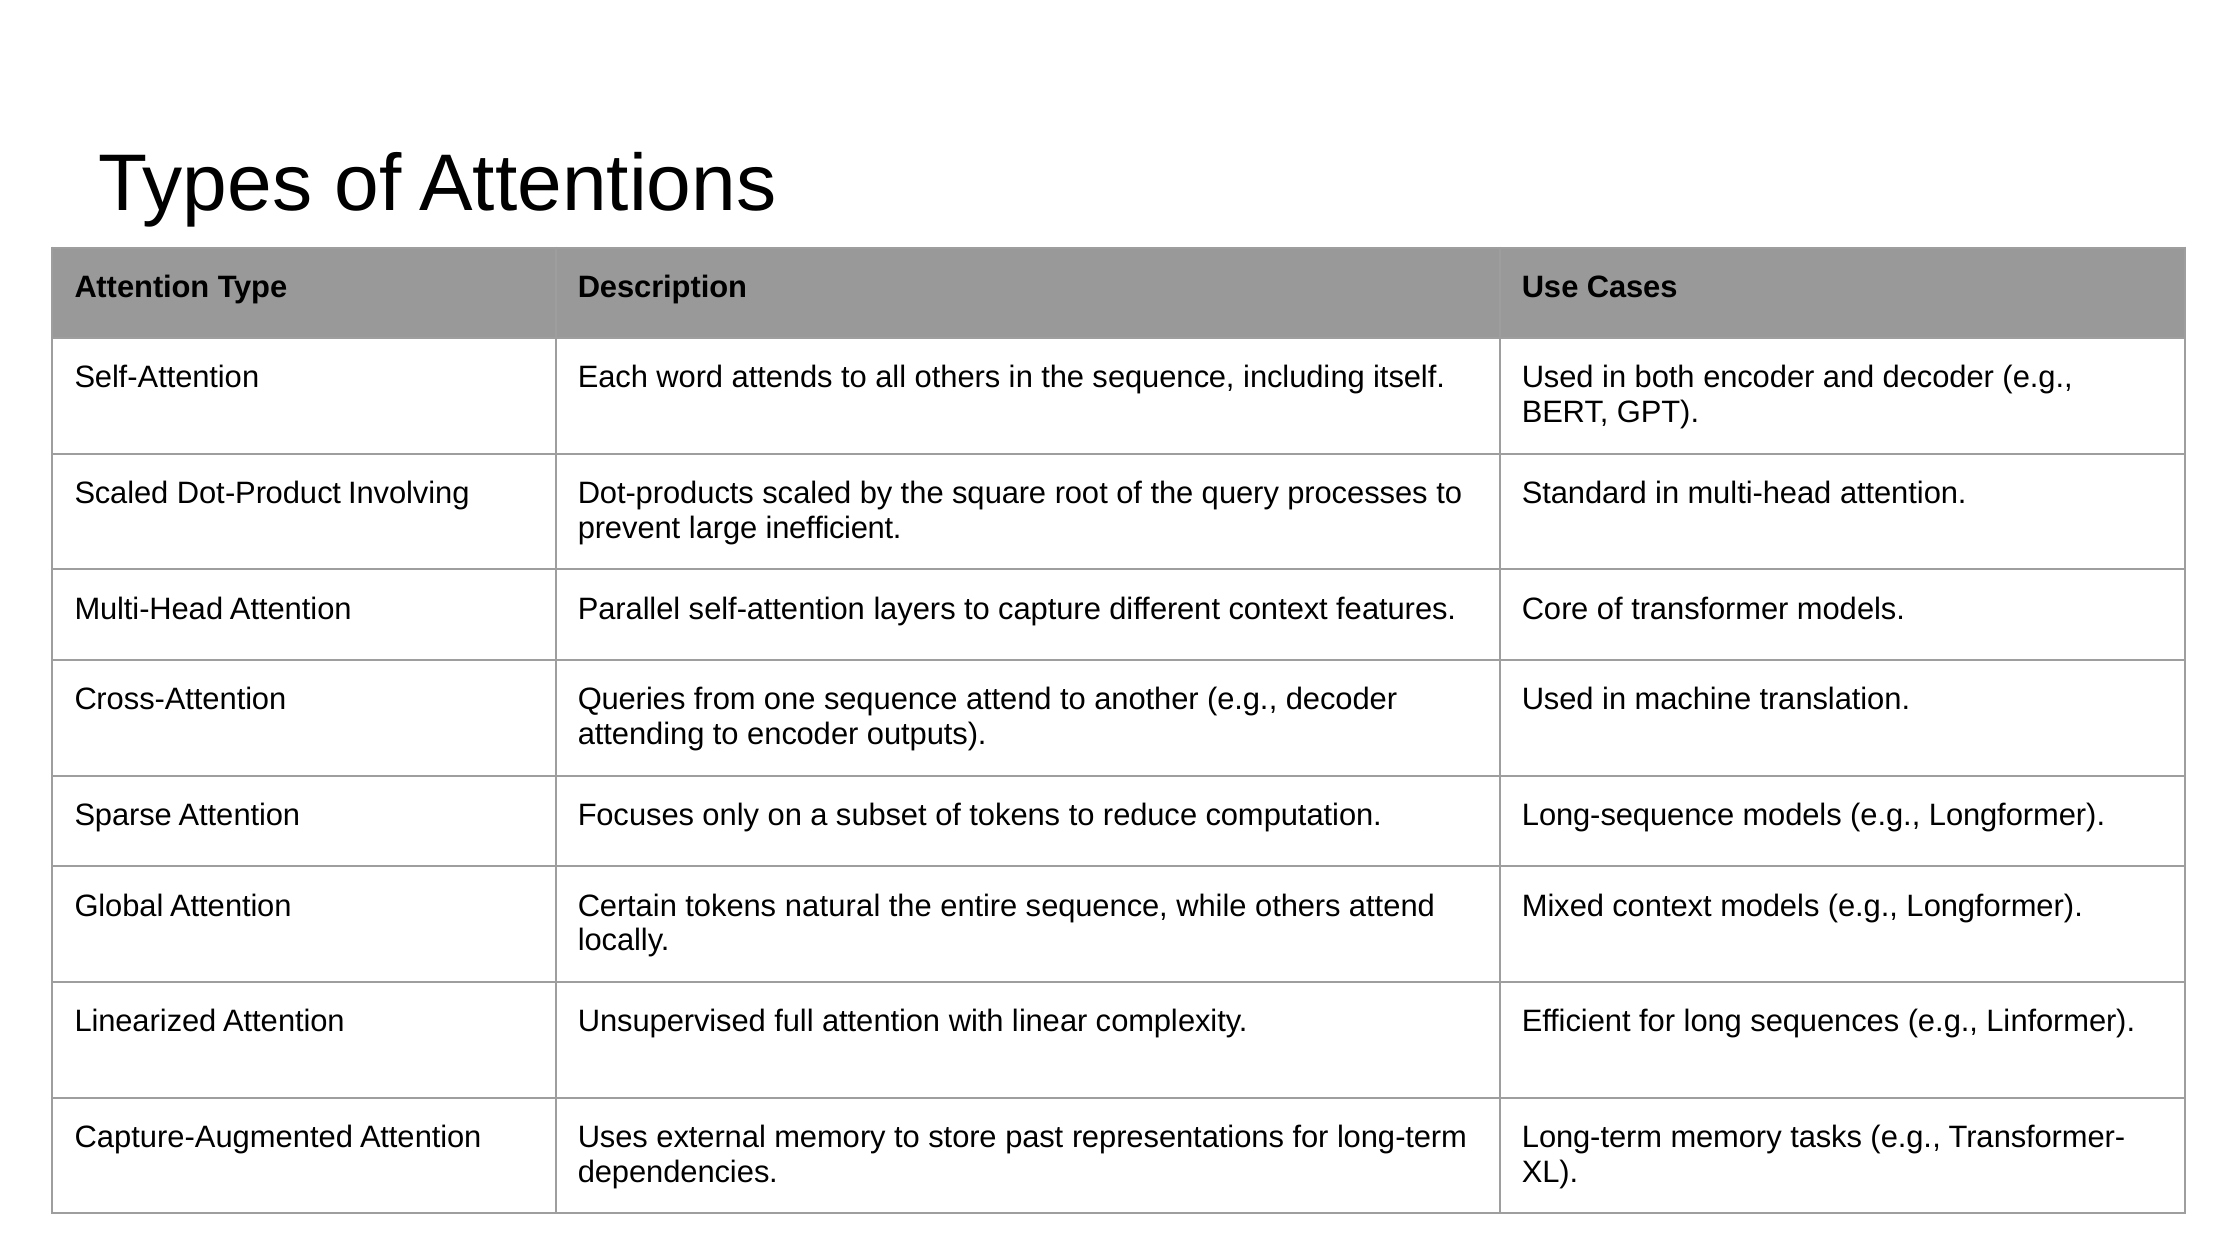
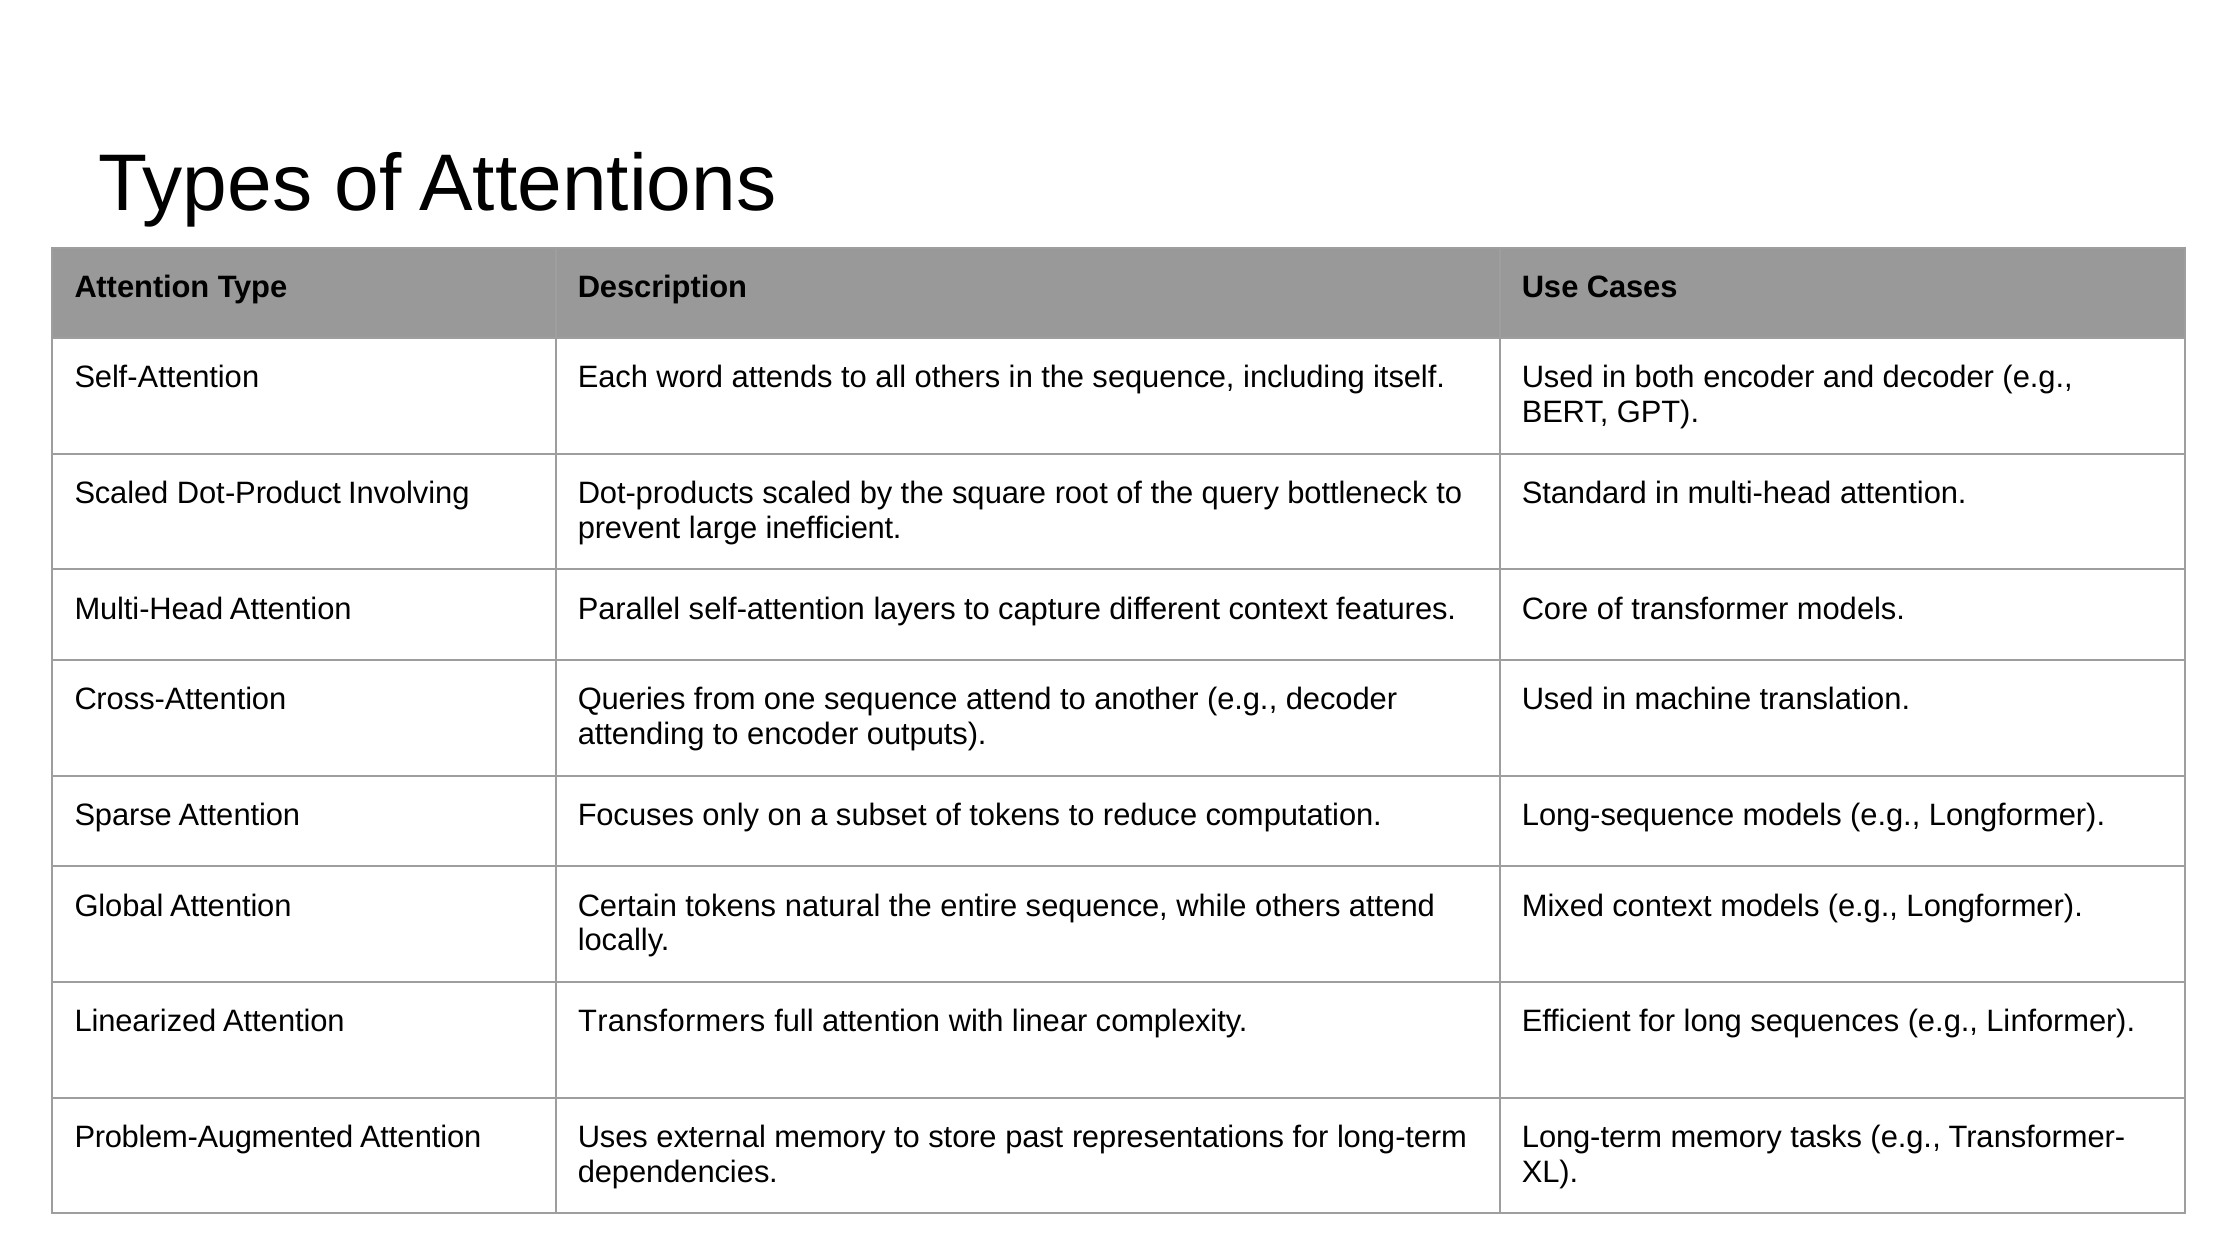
processes: processes -> bottleneck (1357, 494)
Unsupervised: Unsupervised -> Transformers (672, 1022)
Capture-Augmented: Capture-Augmented -> Problem-Augmented (214, 1137)
